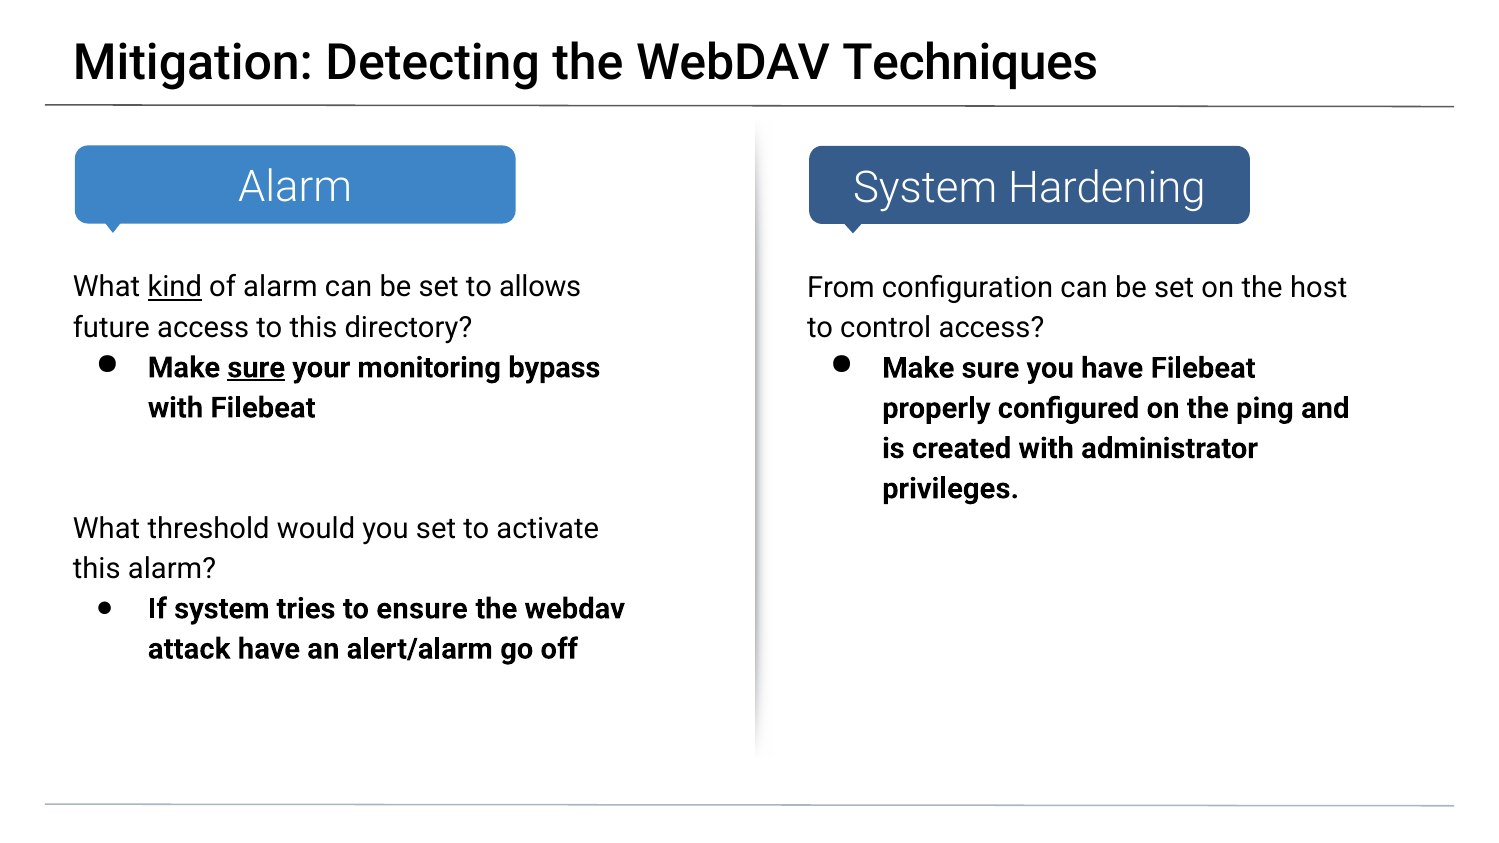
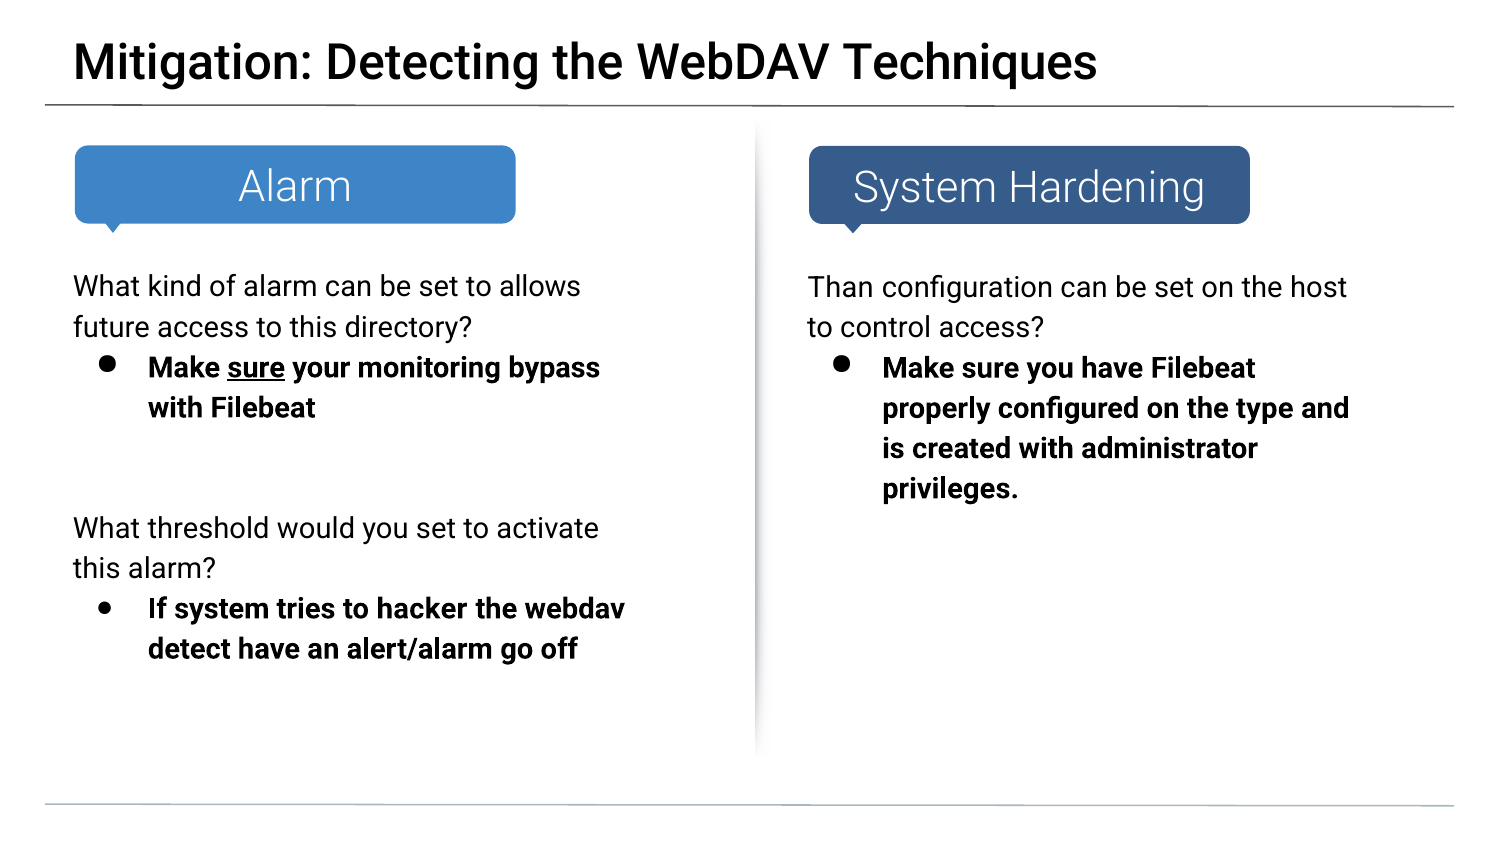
kind underline: present -> none (175, 287)
From: From -> Than (841, 288)
ping: ping -> type (1265, 408)
ensure: ensure -> hacker (422, 609)
attack: attack -> detect (189, 649)
